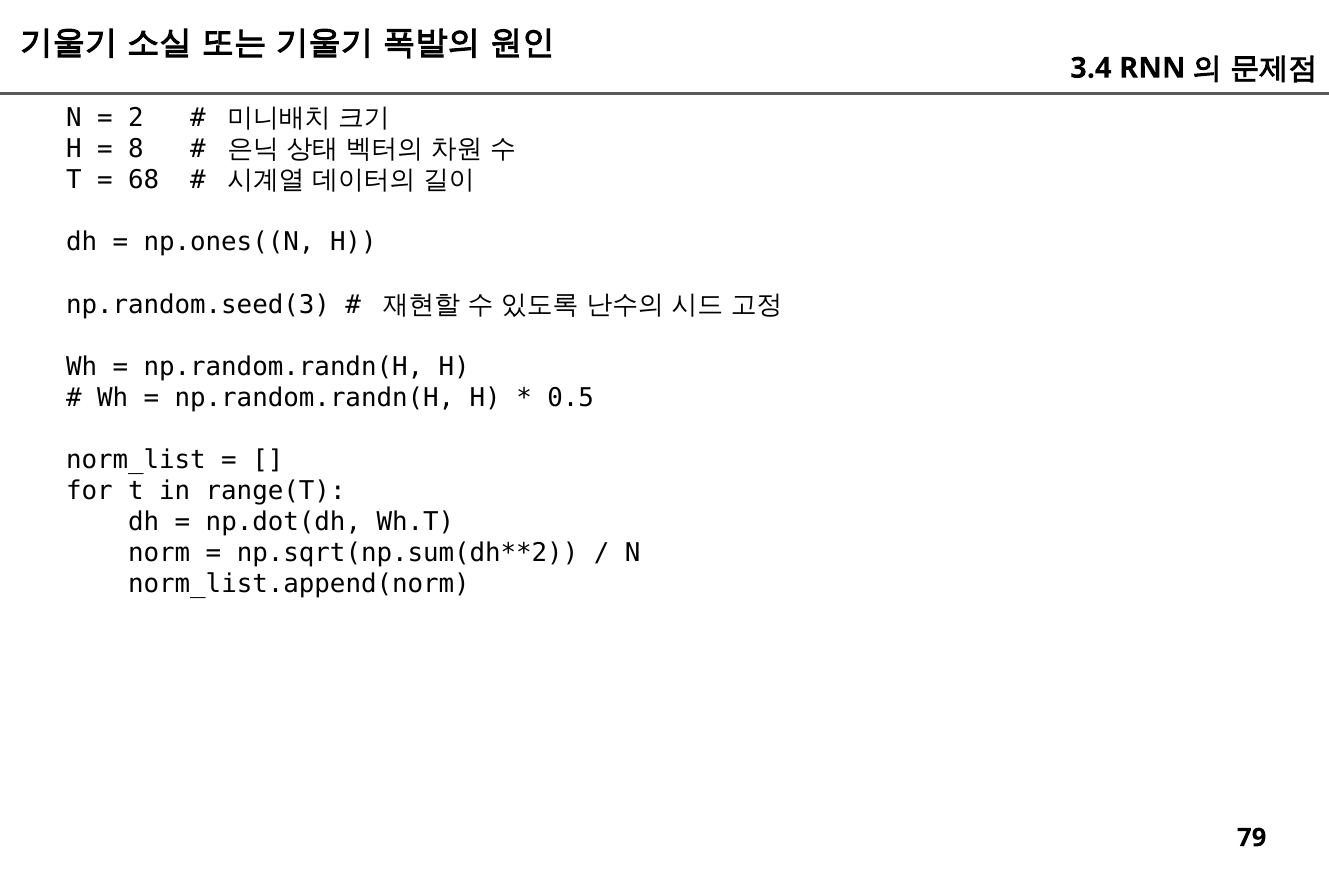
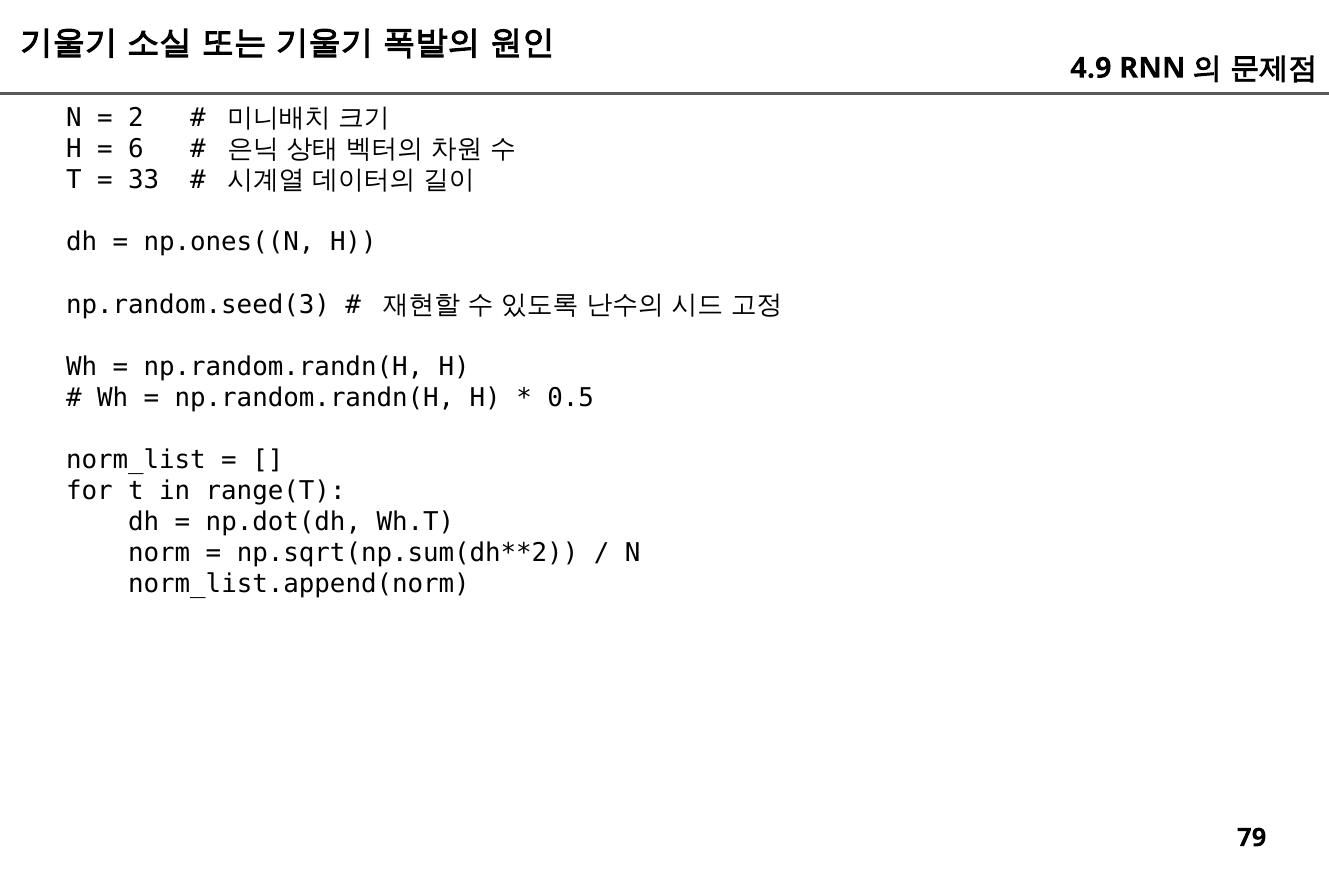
3.4: 3.4 -> 4.9 (1091, 68)
8: 8 -> 6 (136, 149)
68: 68 -> 33 (144, 180)
